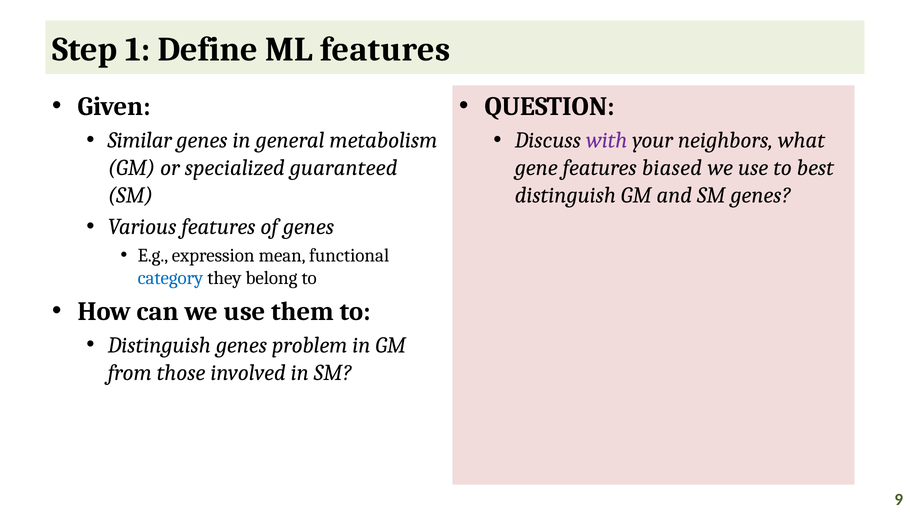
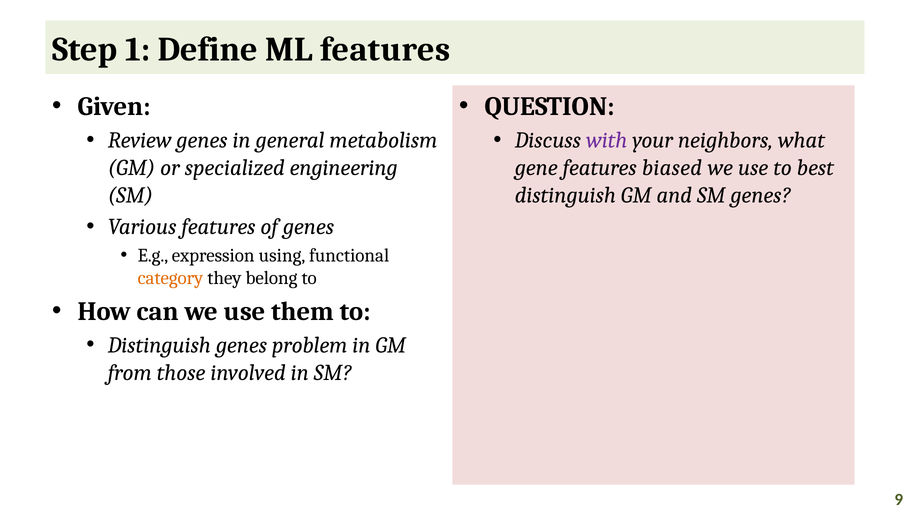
Similar: Similar -> Review (140, 140)
guaranteed: guaranteed -> engineering (344, 168)
mean: mean -> using (282, 255)
category colour: blue -> orange (170, 278)
